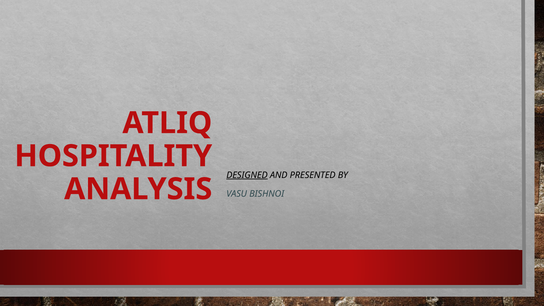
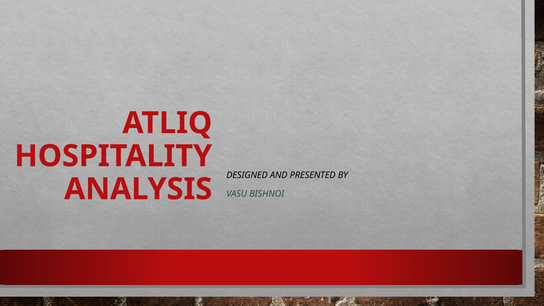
DESIGNED underline: present -> none (247, 175)
